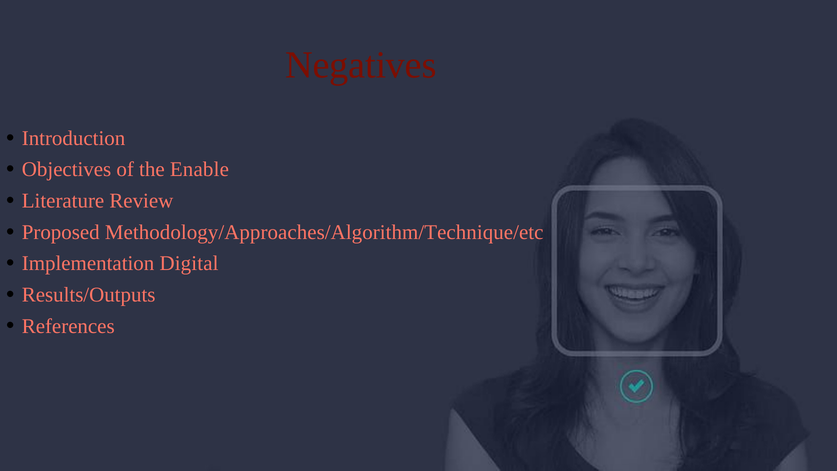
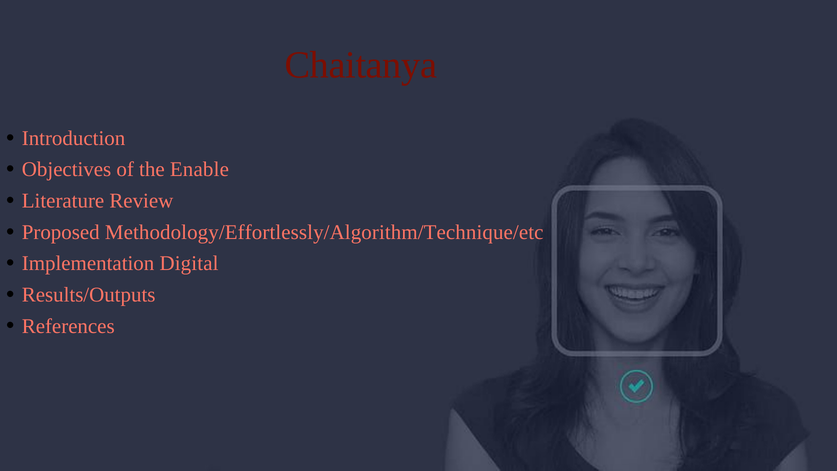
Negatives: Negatives -> Chaitanya (361, 65)
Methodology/Approaches/Algorithm/Technique/etc: Methodology/Approaches/Algorithm/Technique/etc -> Methodology/Effortlessly/Algorithm/Technique/etc (324, 232)
